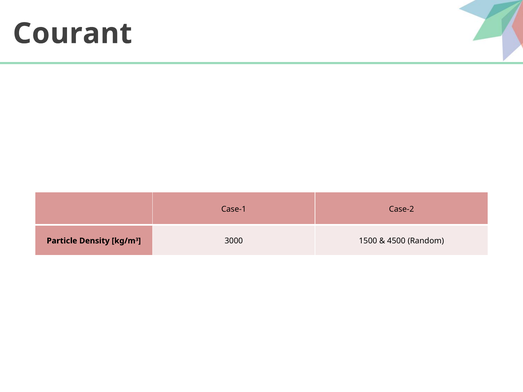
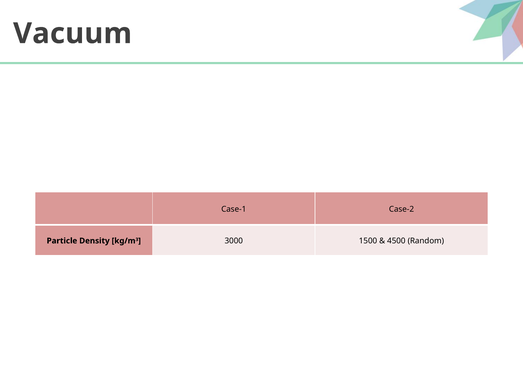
Courant: Courant -> Vacuum (72, 34)
